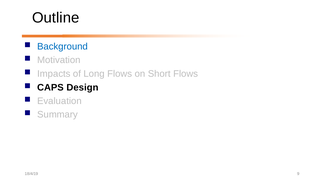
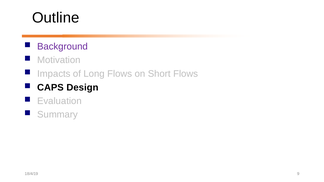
Background colour: blue -> purple (62, 47)
